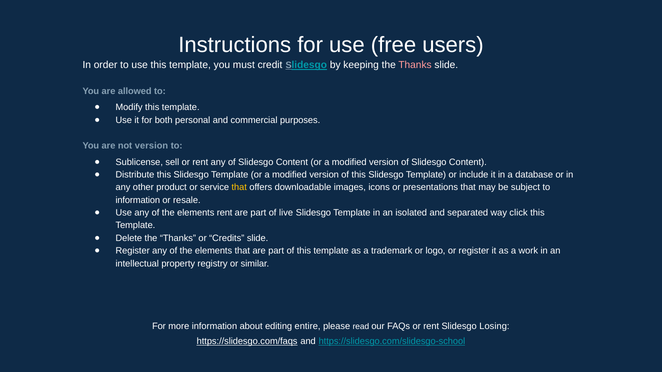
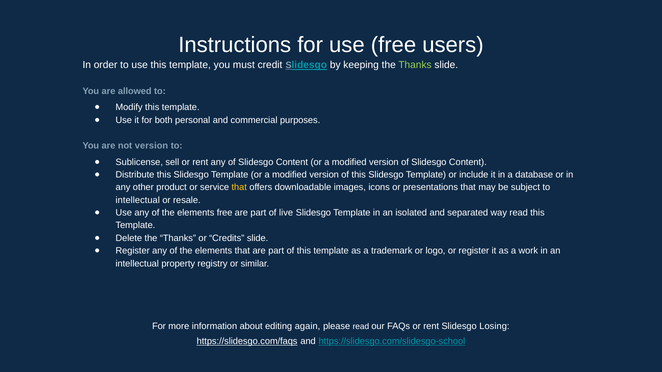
Thanks colour: pink -> light green (415, 65)
information: information -> intellectual (138, 200)
elements rent: rent -> free (225, 213)
way click: click -> read (519, 213)
entire: entire -> again (308, 327)
